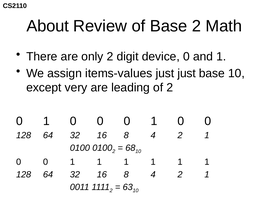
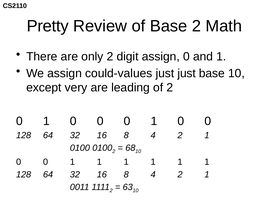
About: About -> Pretty (48, 26)
digit device: device -> assign (161, 56)
items-values: items-values -> could-values (119, 73)
